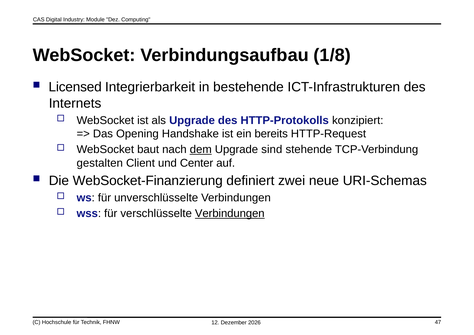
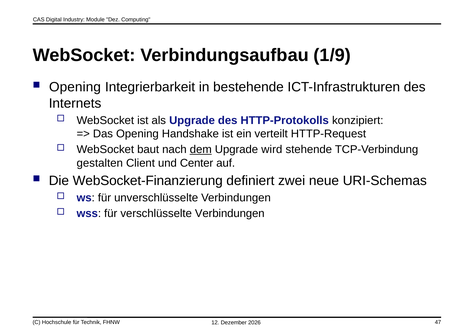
1/8: 1/8 -> 1/9 (332, 55)
Licensed: Licensed -> Opening (75, 87)
bereits: bereits -> verteilt (271, 134)
sind: sind -> wird (272, 150)
Verbindungen underline: present -> none (230, 214)
